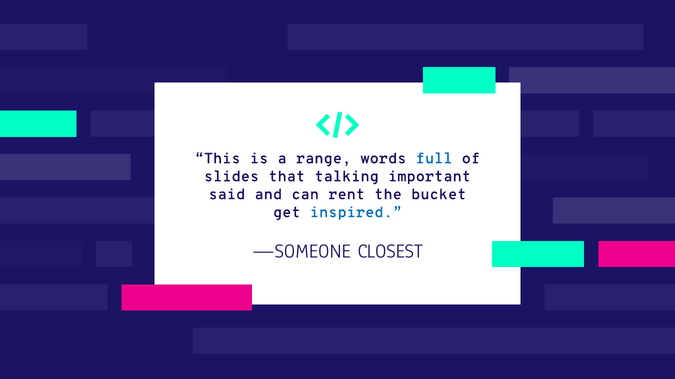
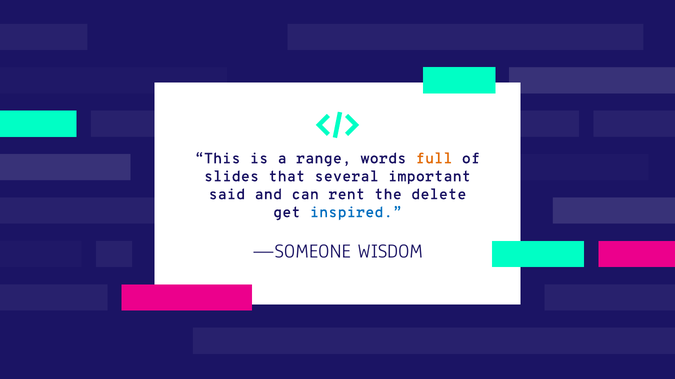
full colour: blue -> orange (434, 159)
talking: talking -> several (347, 177)
bucket: bucket -> delete (439, 195)
CLOSEST: CLOSEST -> WISDOM (390, 252)
